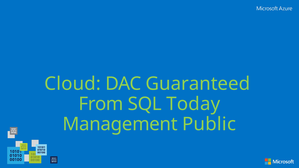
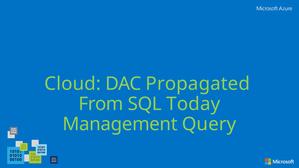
Guaranteed: Guaranteed -> Propagated (198, 84)
Public: Public -> Query (209, 124)
